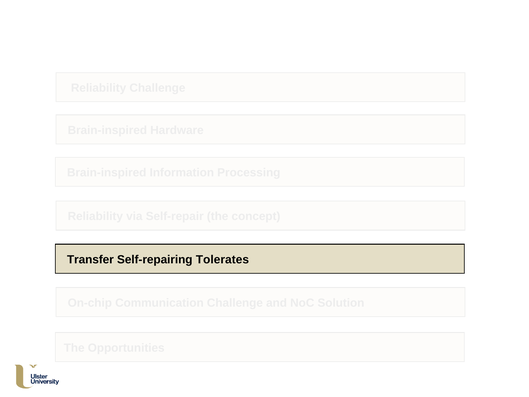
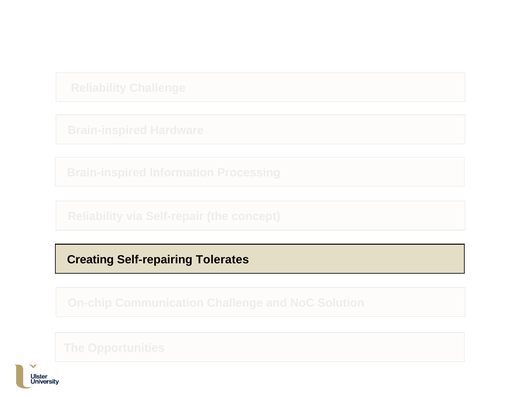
Transfer: Transfer -> Creating (90, 259)
